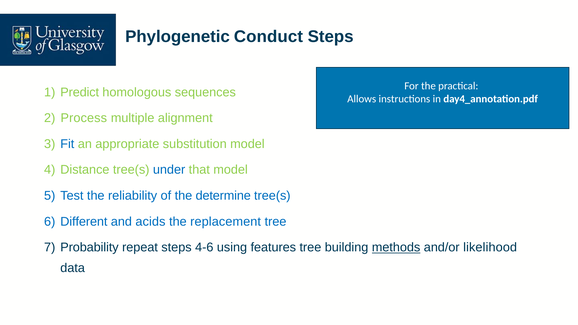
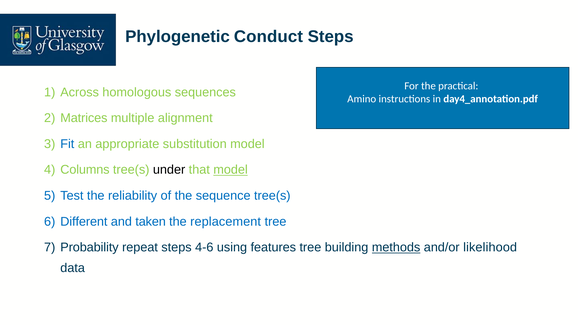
Predict: Predict -> Across (80, 92)
Allows: Allows -> Amino (362, 99)
Process: Process -> Matrices (84, 118)
Distance: Distance -> Columns (85, 170)
under colour: blue -> black (169, 170)
model underline: none -> present (231, 170)
determine: determine -> sequence (223, 196)
acids: acids -> taken (151, 222)
